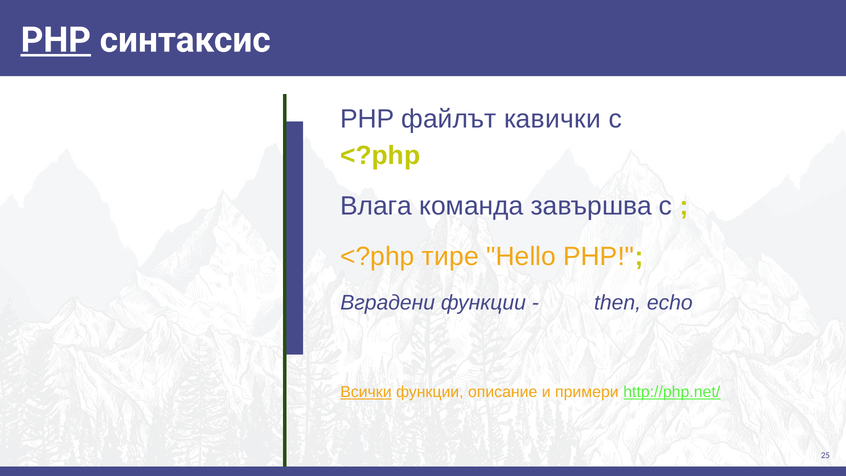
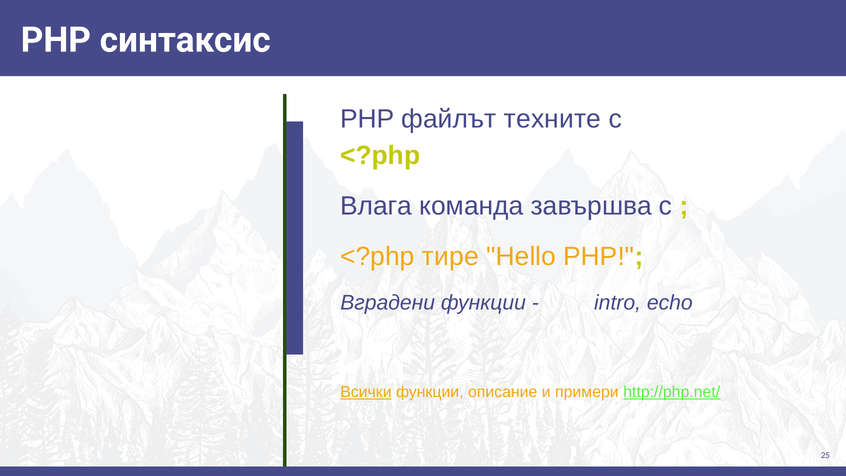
PHP underline: present -> none (56, 40)
кавички: кавички -> техните (553, 119)
then: then -> intro (618, 303)
